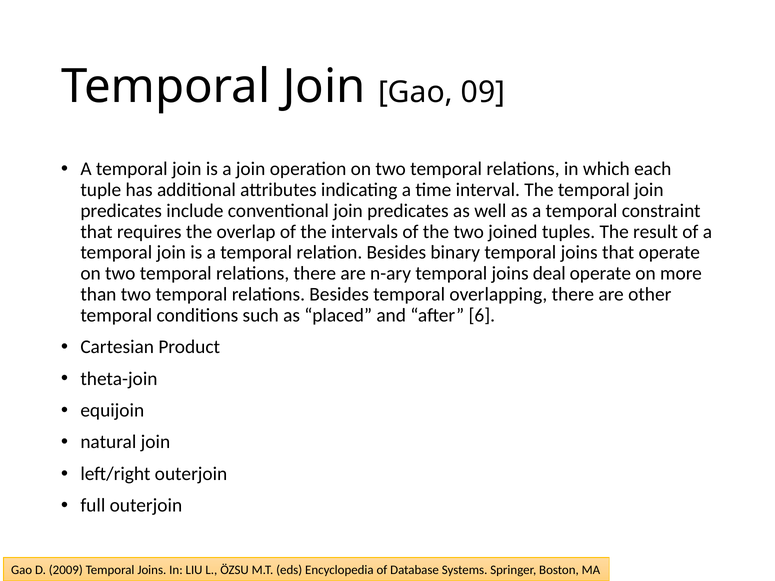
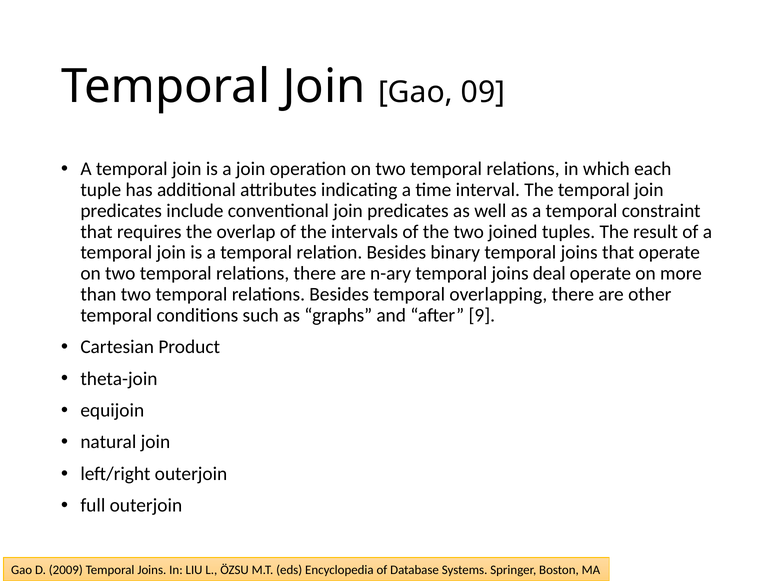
placed: placed -> graphs (338, 315)
6: 6 -> 9 (482, 315)
